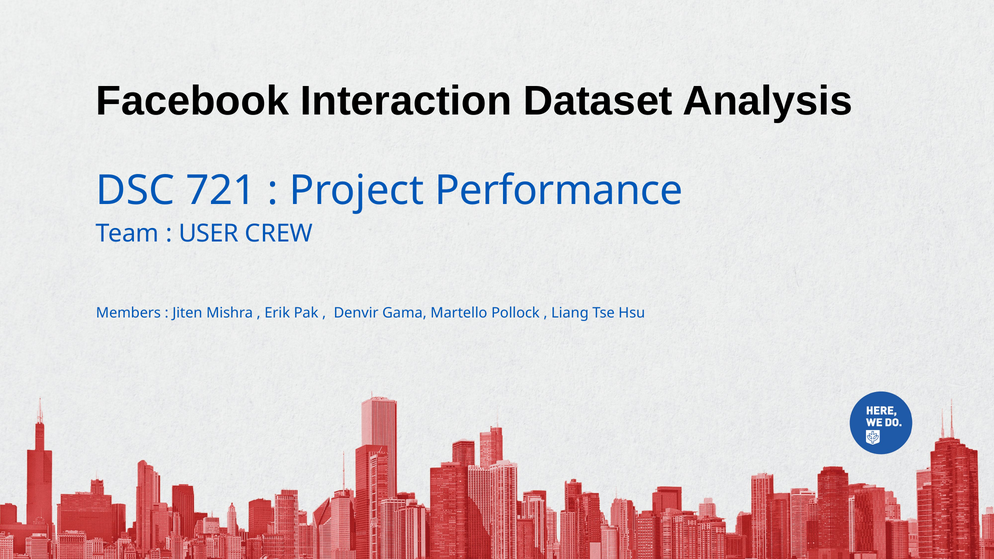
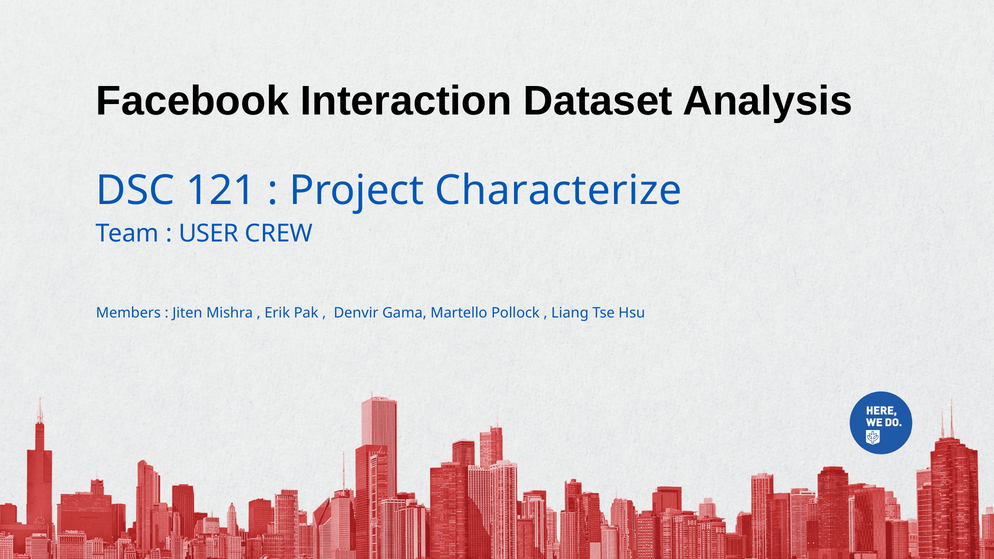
721: 721 -> 121 (221, 190)
Performance: Performance -> Characterize (559, 190)
